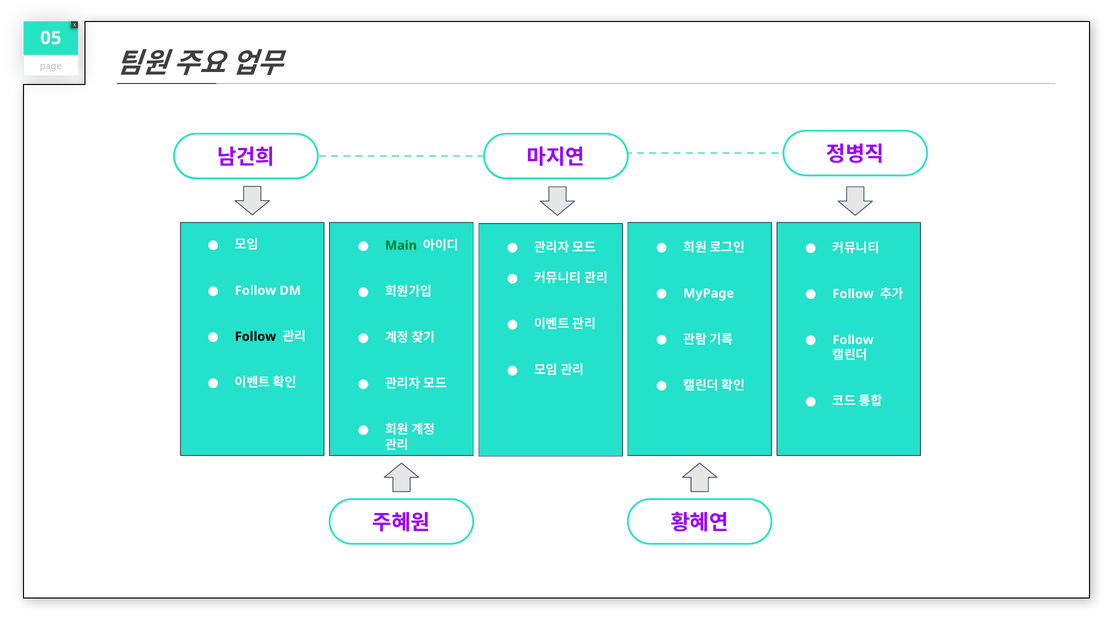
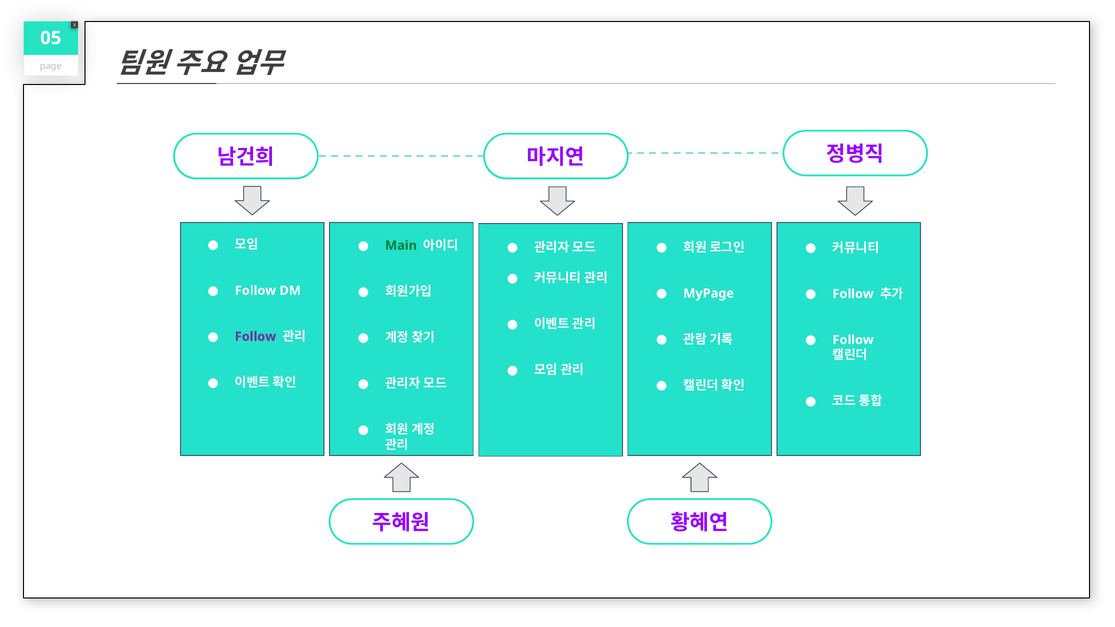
Follow colour: black -> purple (255, 337)
